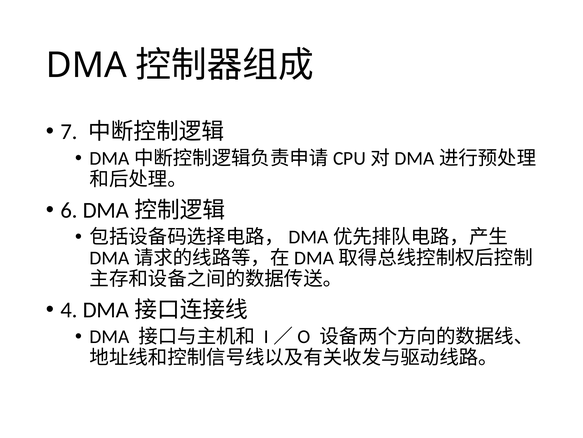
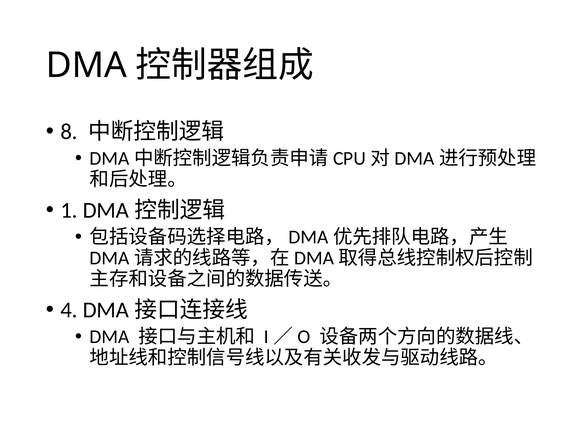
7: 7 -> 8 (69, 131)
6: 6 -> 1 (69, 210)
